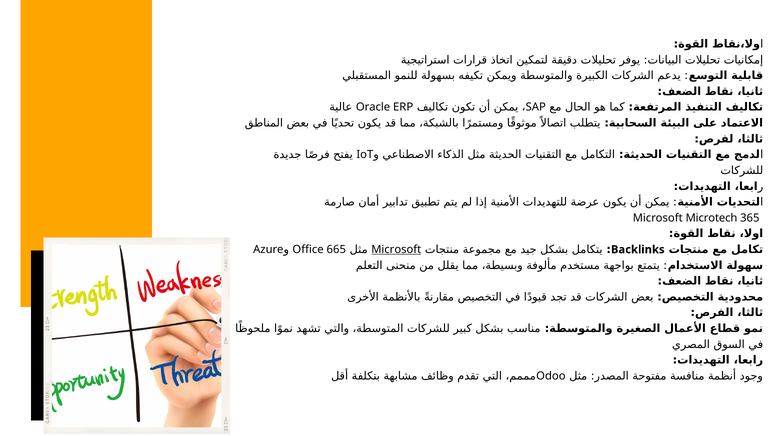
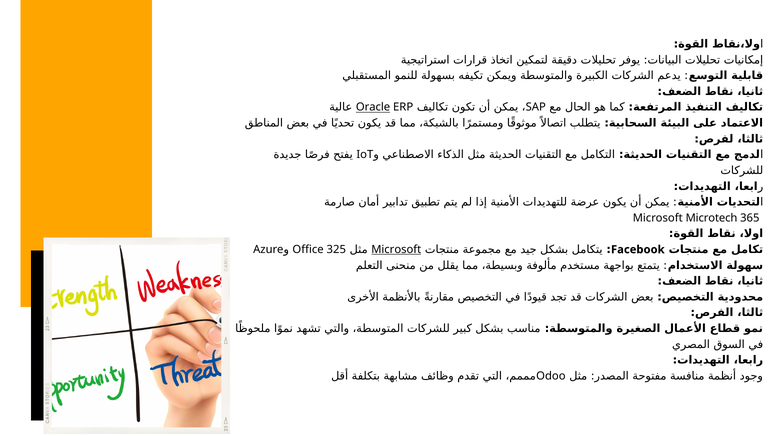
Oracle underline: none -> present (373, 107)
665: 665 -> 325 (336, 250)
Backlinks: Backlinks -> Facebook (638, 250)
